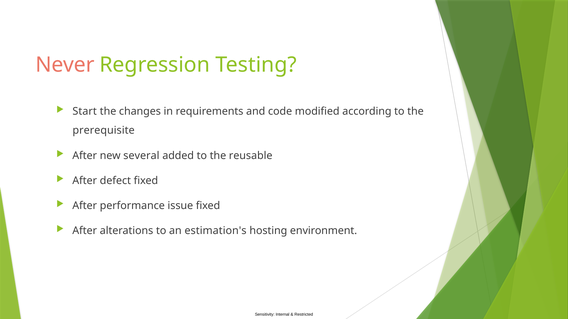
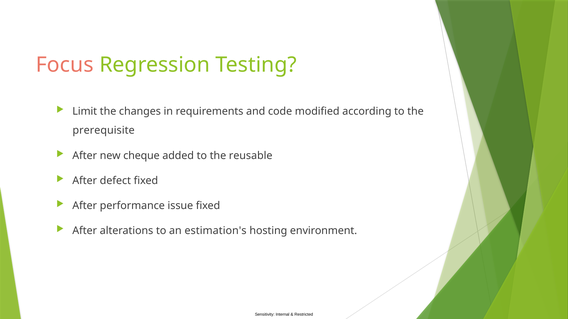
Never: Never -> Focus (65, 65)
Start: Start -> Limit (85, 112)
several: several -> cheque (141, 156)
